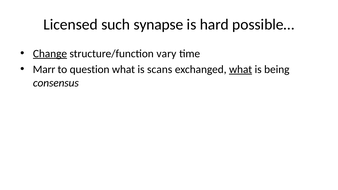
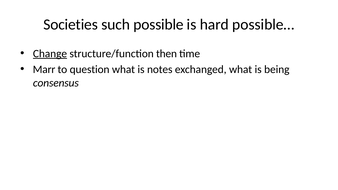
Licensed: Licensed -> Societies (71, 25)
synapse: synapse -> possible (159, 25)
vary: vary -> then (167, 54)
scans: scans -> notes (160, 69)
what underline: present -> none (241, 69)
